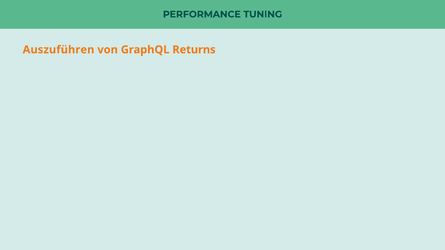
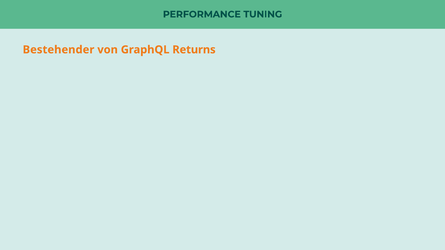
Auszuführen: Auszuführen -> Bestehender (59, 50)
